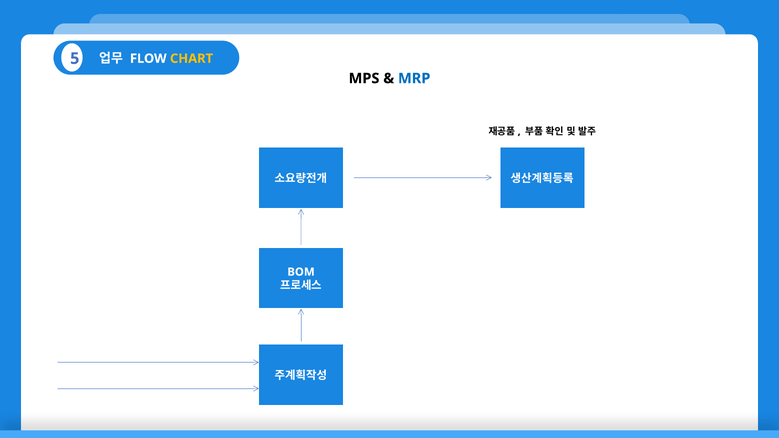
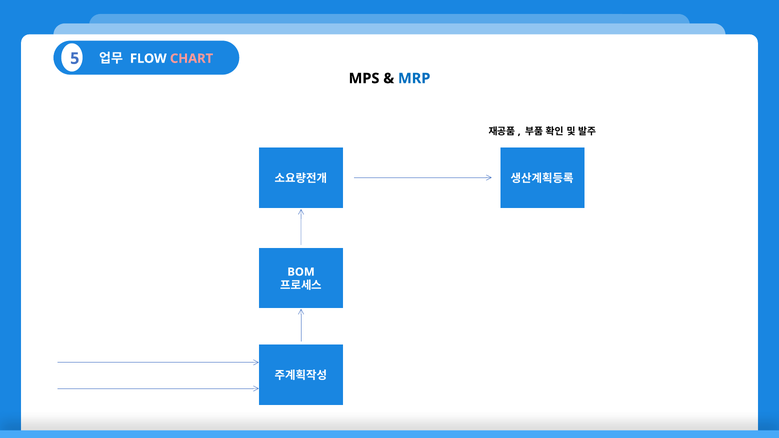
CHART colour: yellow -> pink (192, 59)
